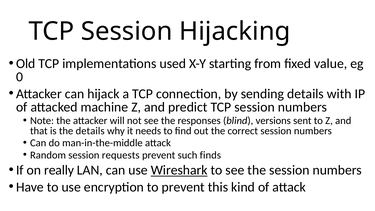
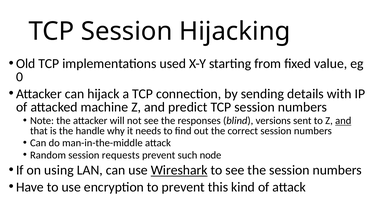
and underline: none -> present (343, 121)
the details: details -> handle (90, 131)
finds: finds -> node (210, 155)
really: really -> using (59, 170)
